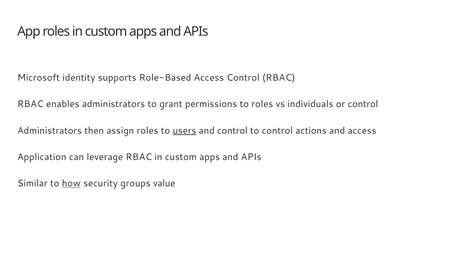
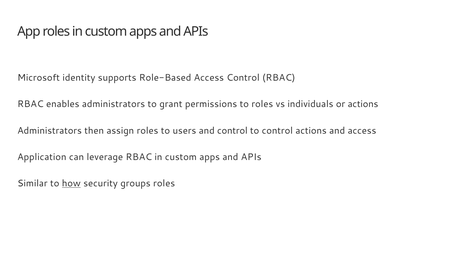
or control: control -> actions (363, 104)
users underline: present -> none (184, 130)
groups value: value -> roles (164, 183)
